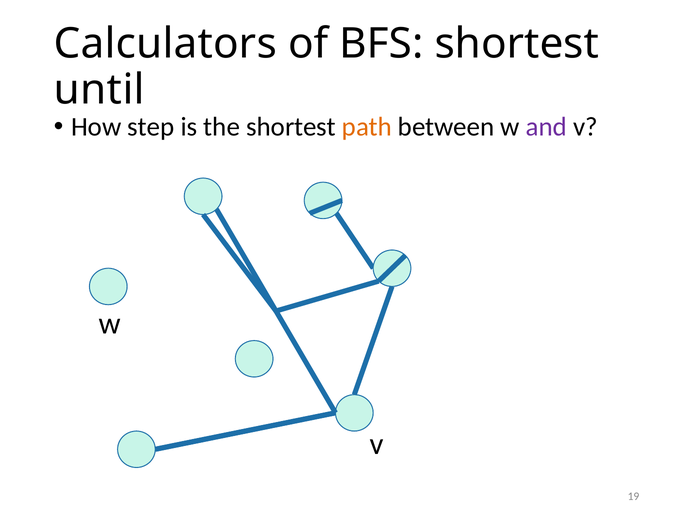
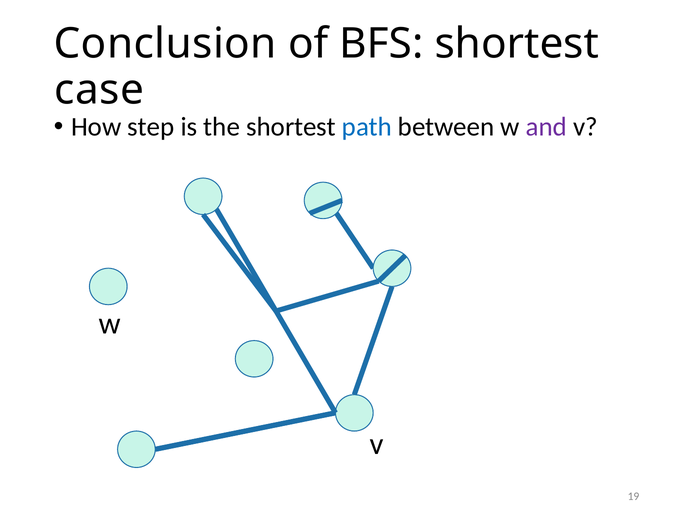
Calculators: Calculators -> Conclusion (165, 44)
until: until -> case (99, 90)
path colour: orange -> blue (367, 127)
